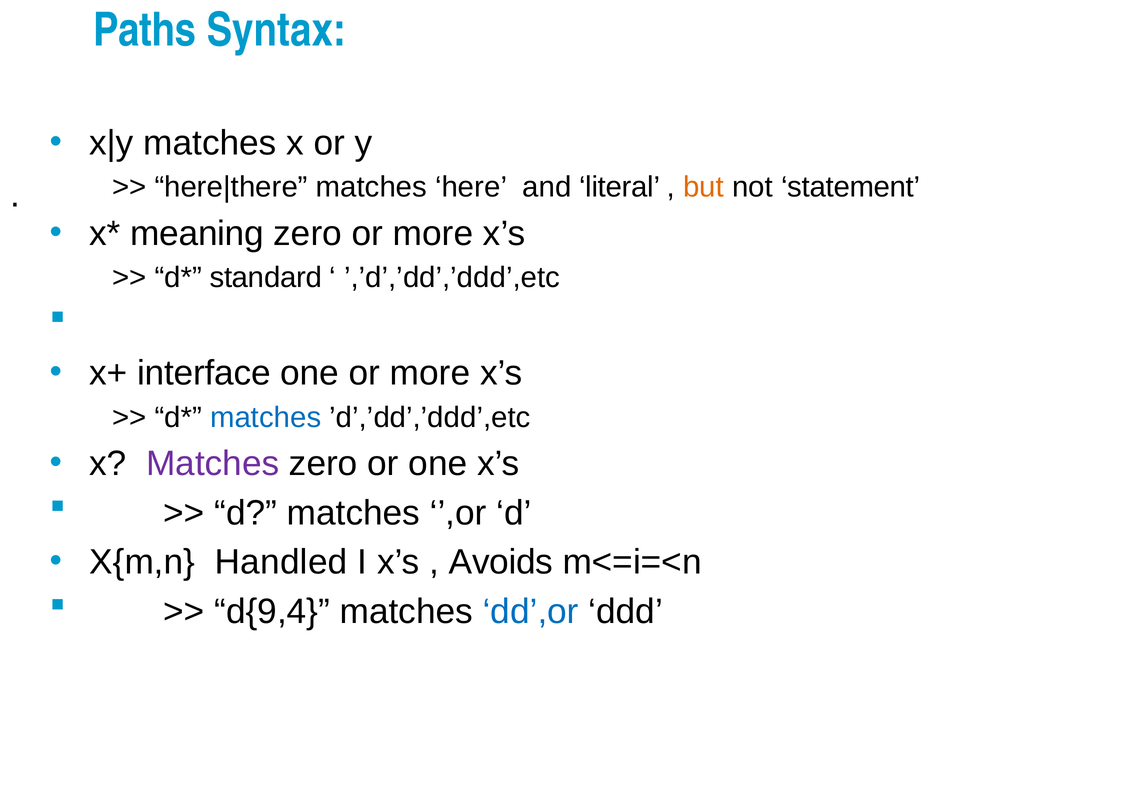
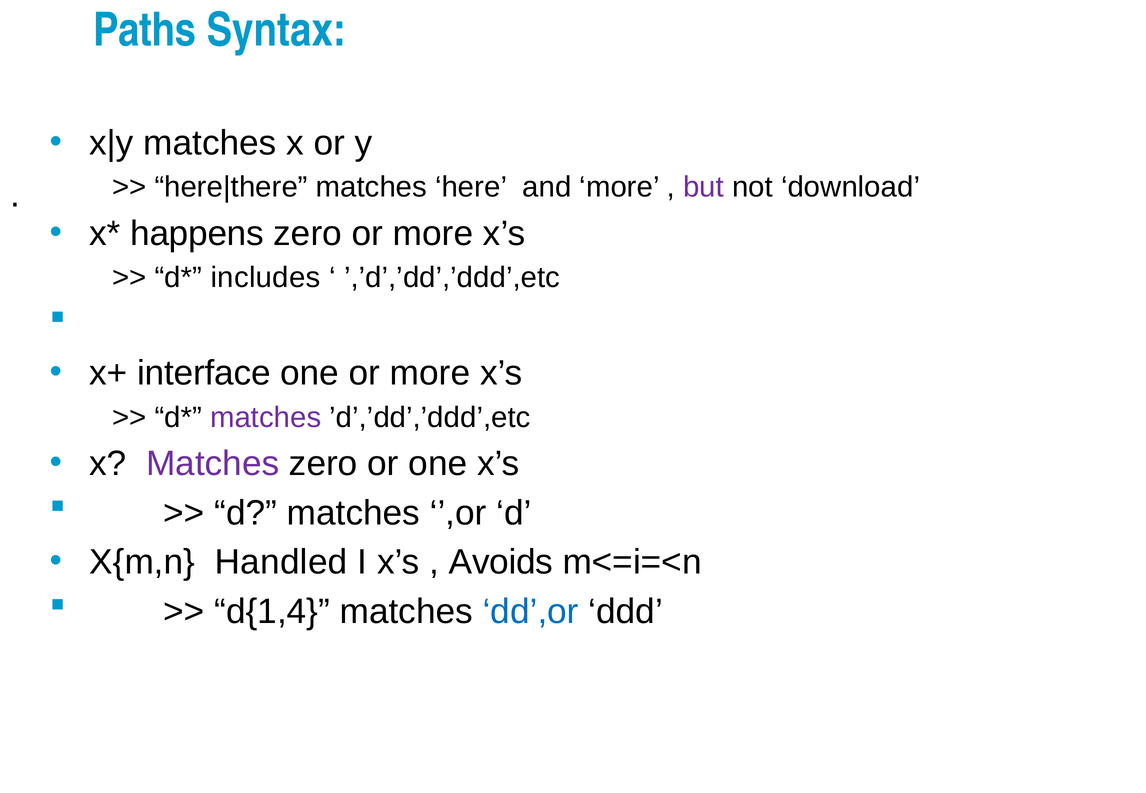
and literal: literal -> more (620, 187)
but colour: orange -> purple (703, 187)
statement: statement -> download (851, 187)
meaning: meaning -> happens (197, 233)
standard: standard -> includes (266, 278)
matches colour: blue -> purple (266, 418)
d{9,4: d{9,4 -> d{1,4 (272, 612)
